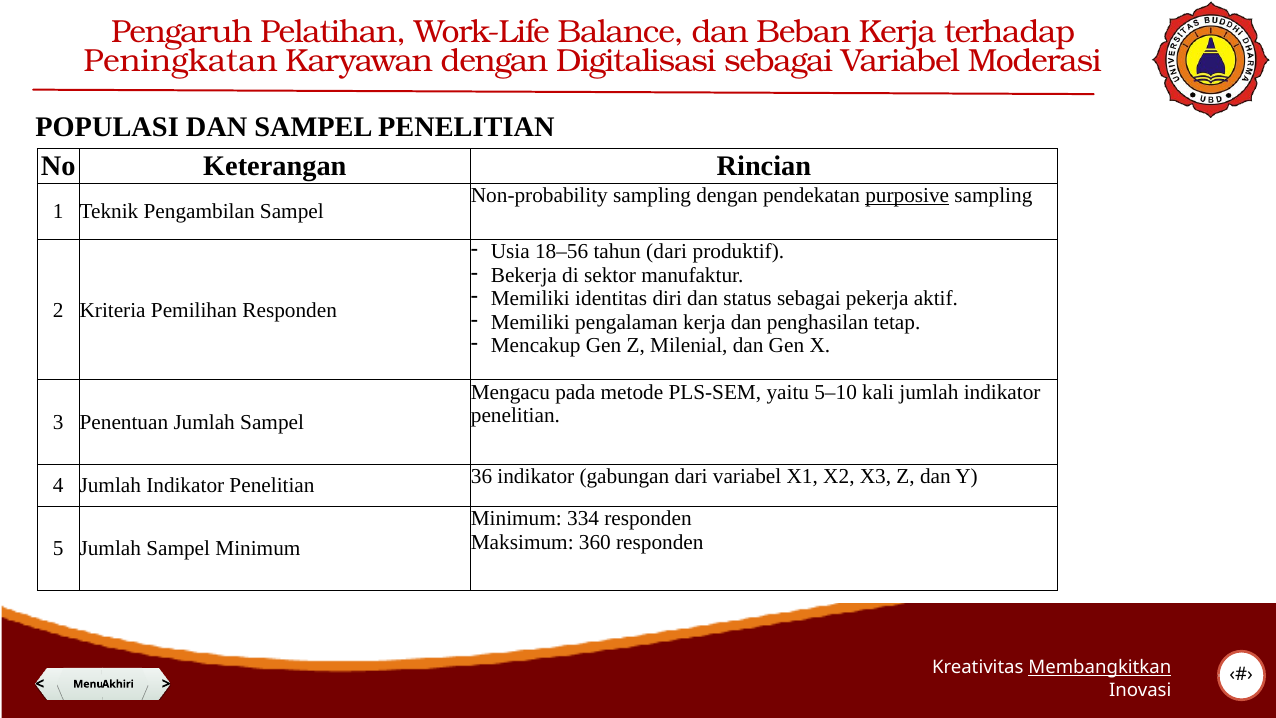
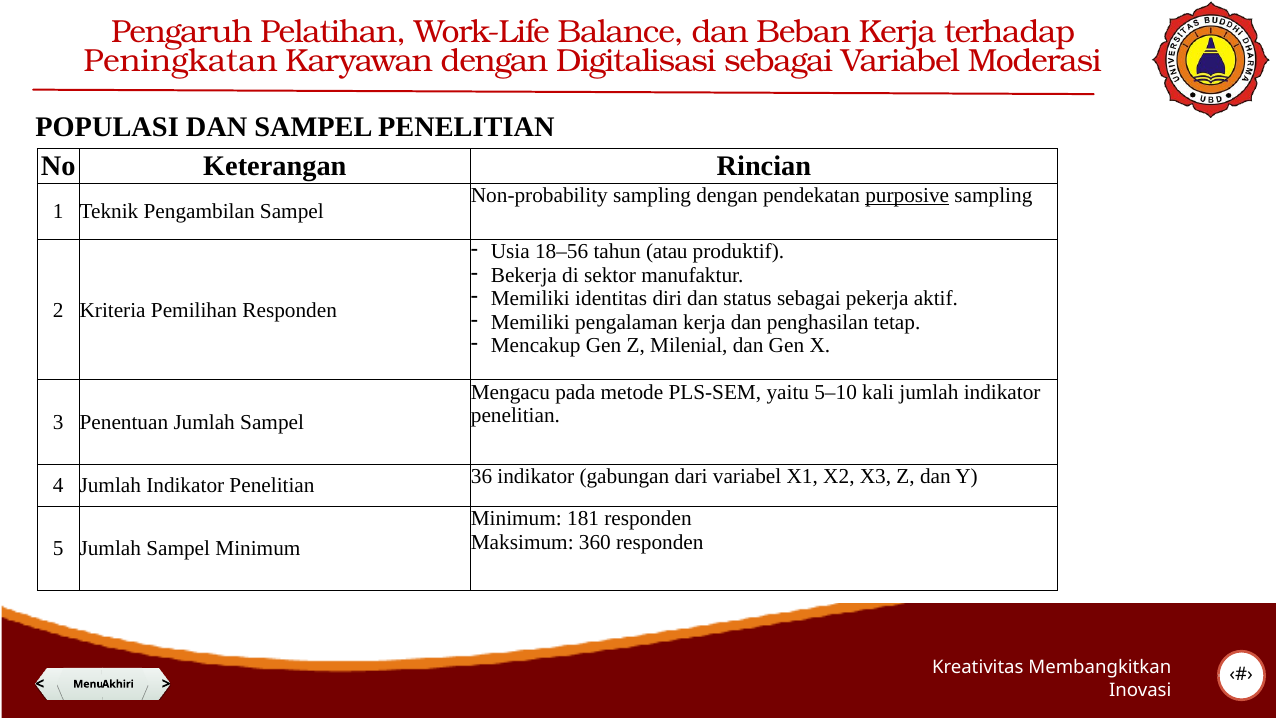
tahun dari: dari -> atau (667, 252)
334: 334 -> 181 (583, 518)
Membangkitkan underline: present -> none (1100, 668)
